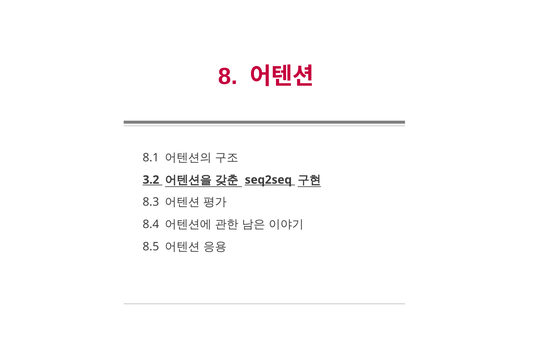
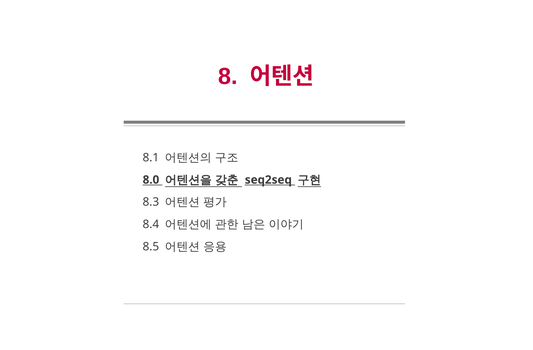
3.2: 3.2 -> 8.0 (151, 180)
